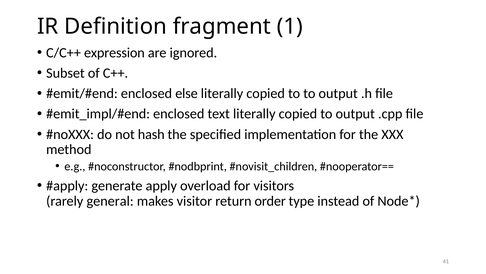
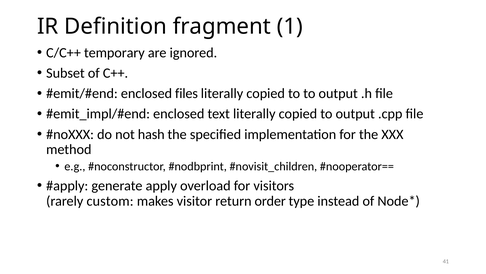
expression: expression -> temporary (114, 53)
else: else -> files (186, 93)
general: general -> custom (110, 201)
